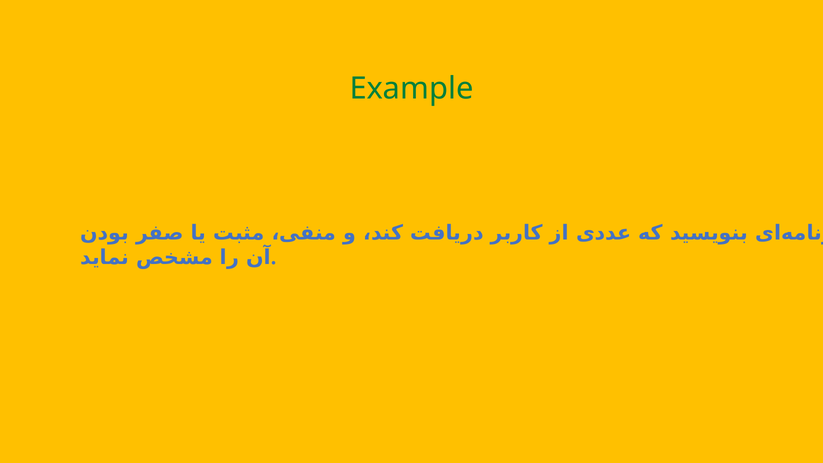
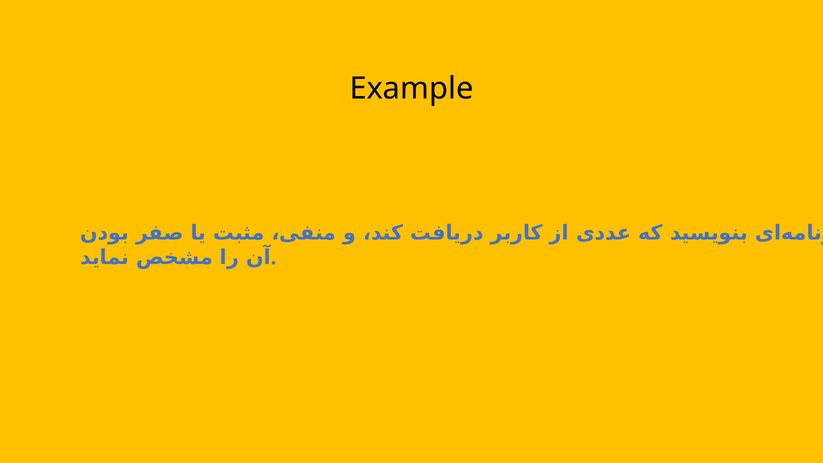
Example colour: green -> black (411, 89)
